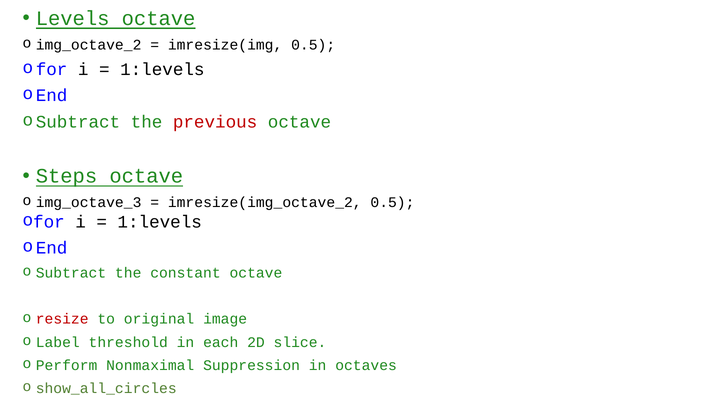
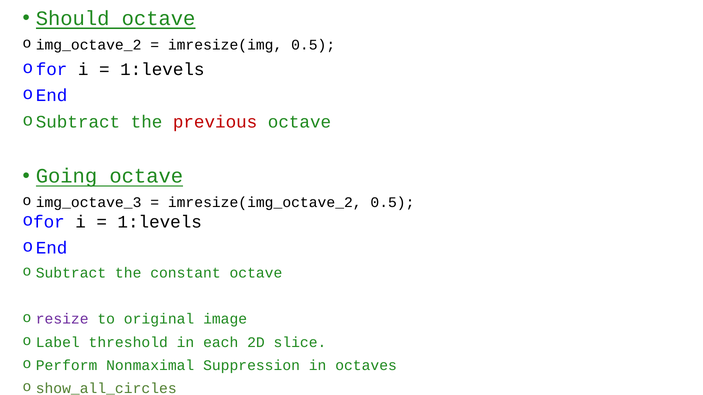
Levels: Levels -> Should (73, 18)
Steps: Steps -> Going (66, 176)
resize colour: red -> purple (62, 319)
